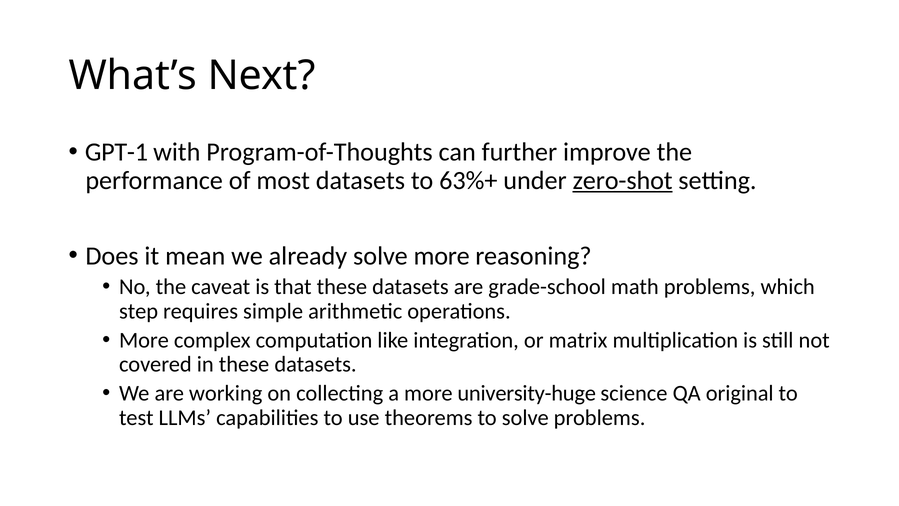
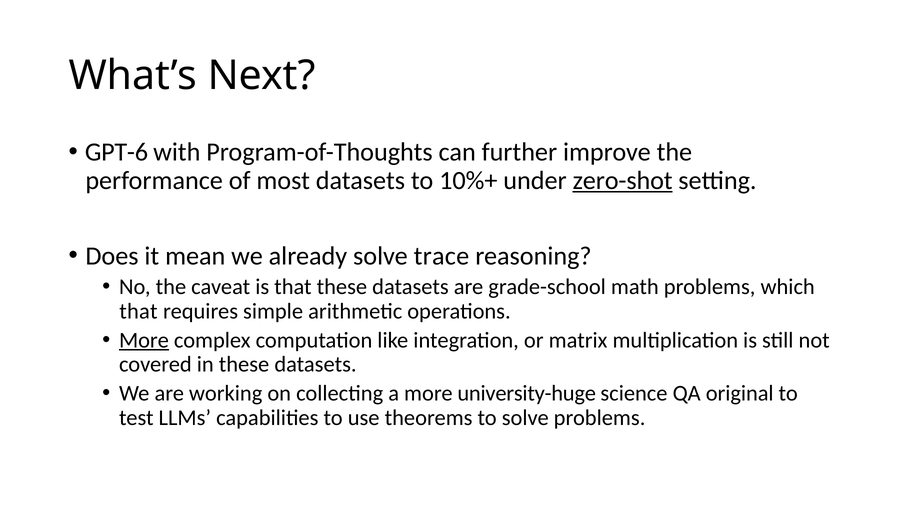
GPT-1: GPT-1 -> GPT-6 (116, 152)
63%+: 63%+ -> 10%+ (468, 180)
solve more: more -> trace (441, 256)
step: step -> that (138, 311)
More underline: none -> present (144, 340)
